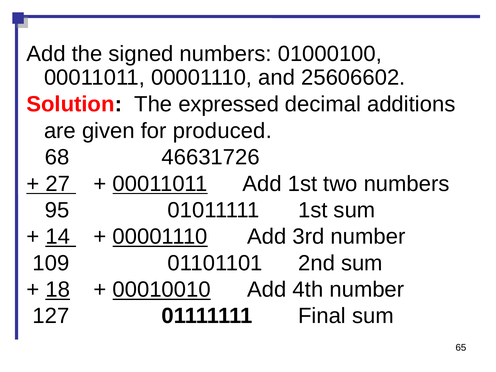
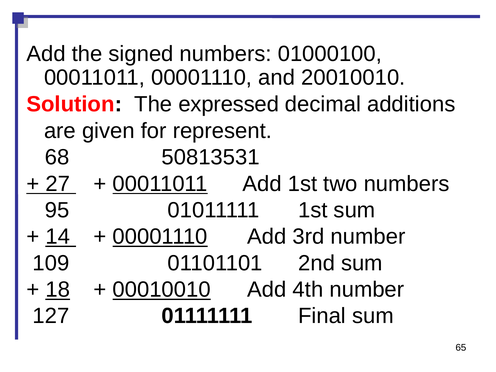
25606602: 25606602 -> 20010010 (353, 78)
produced: produced -> represent (222, 131)
46631726: 46631726 -> 50813531 (211, 157)
